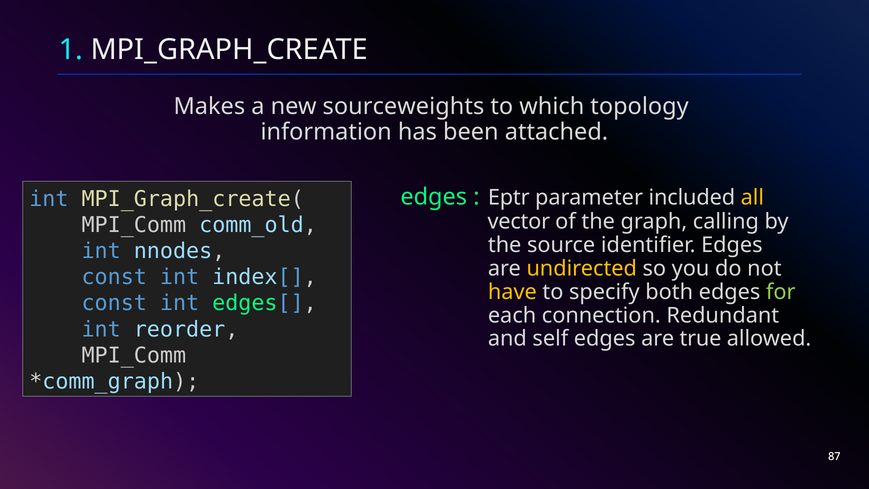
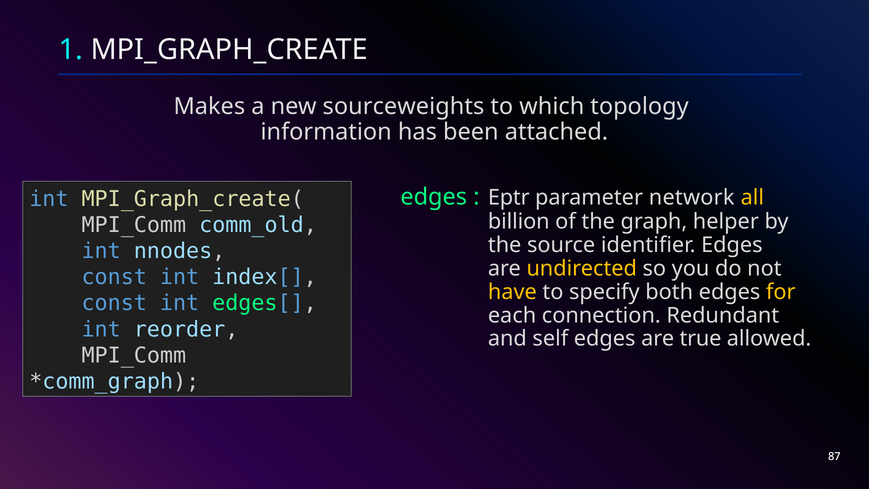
included: included -> network (692, 198)
vector: vector -> billion (519, 221)
calling: calling -> helper (726, 221)
for colour: light green -> yellow (781, 292)
